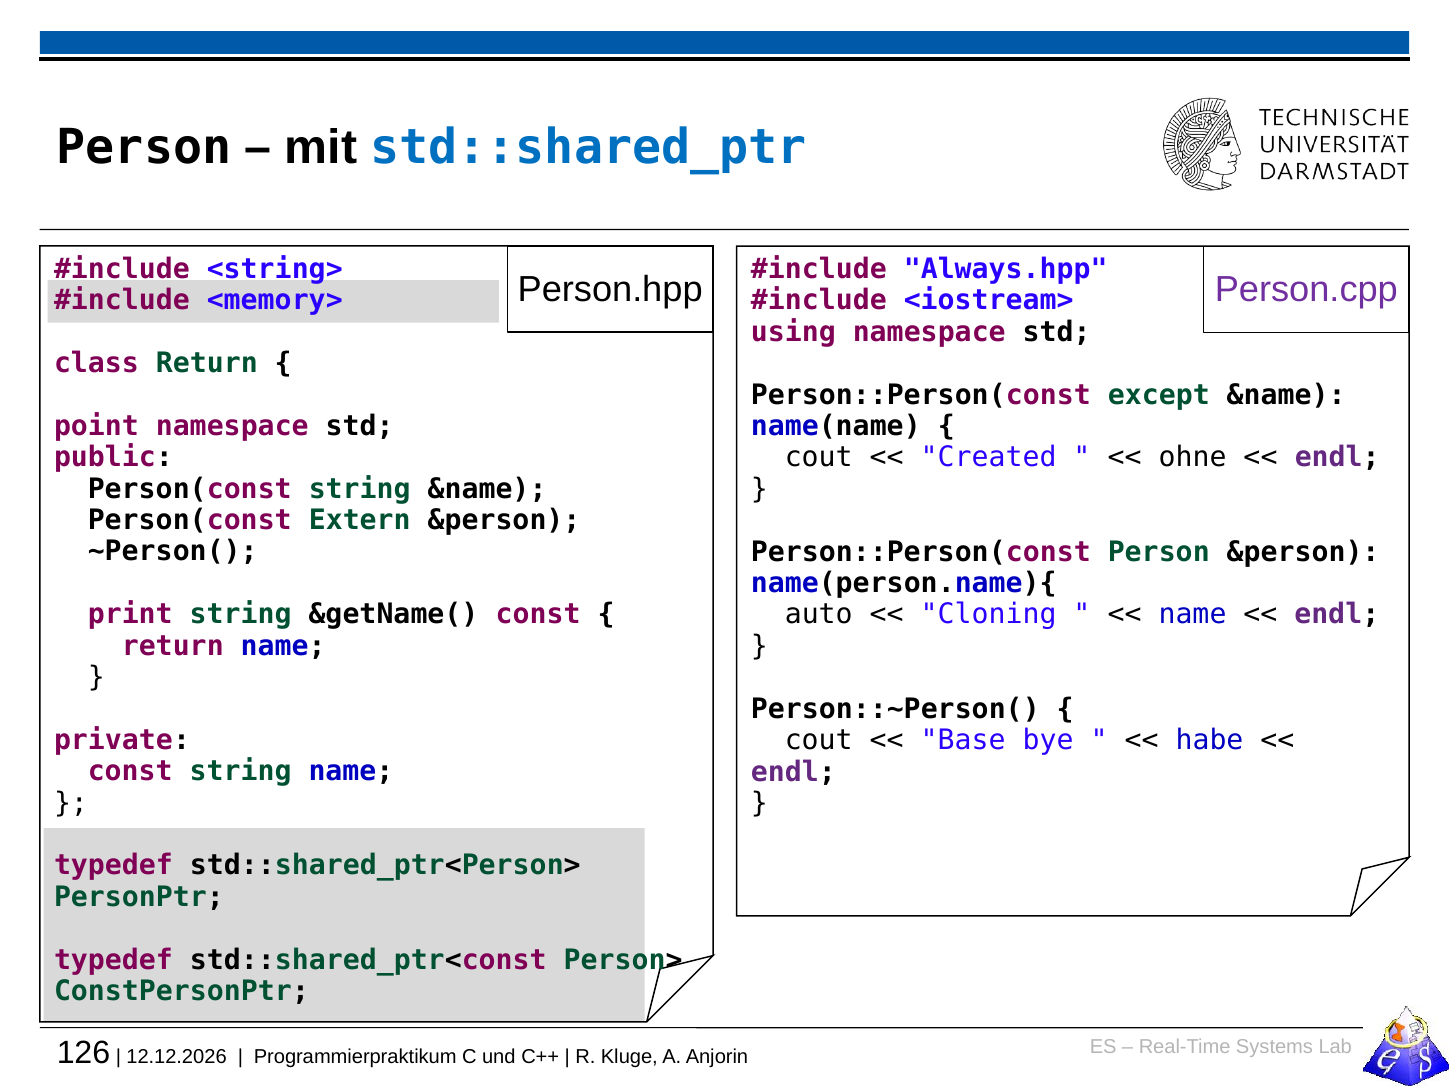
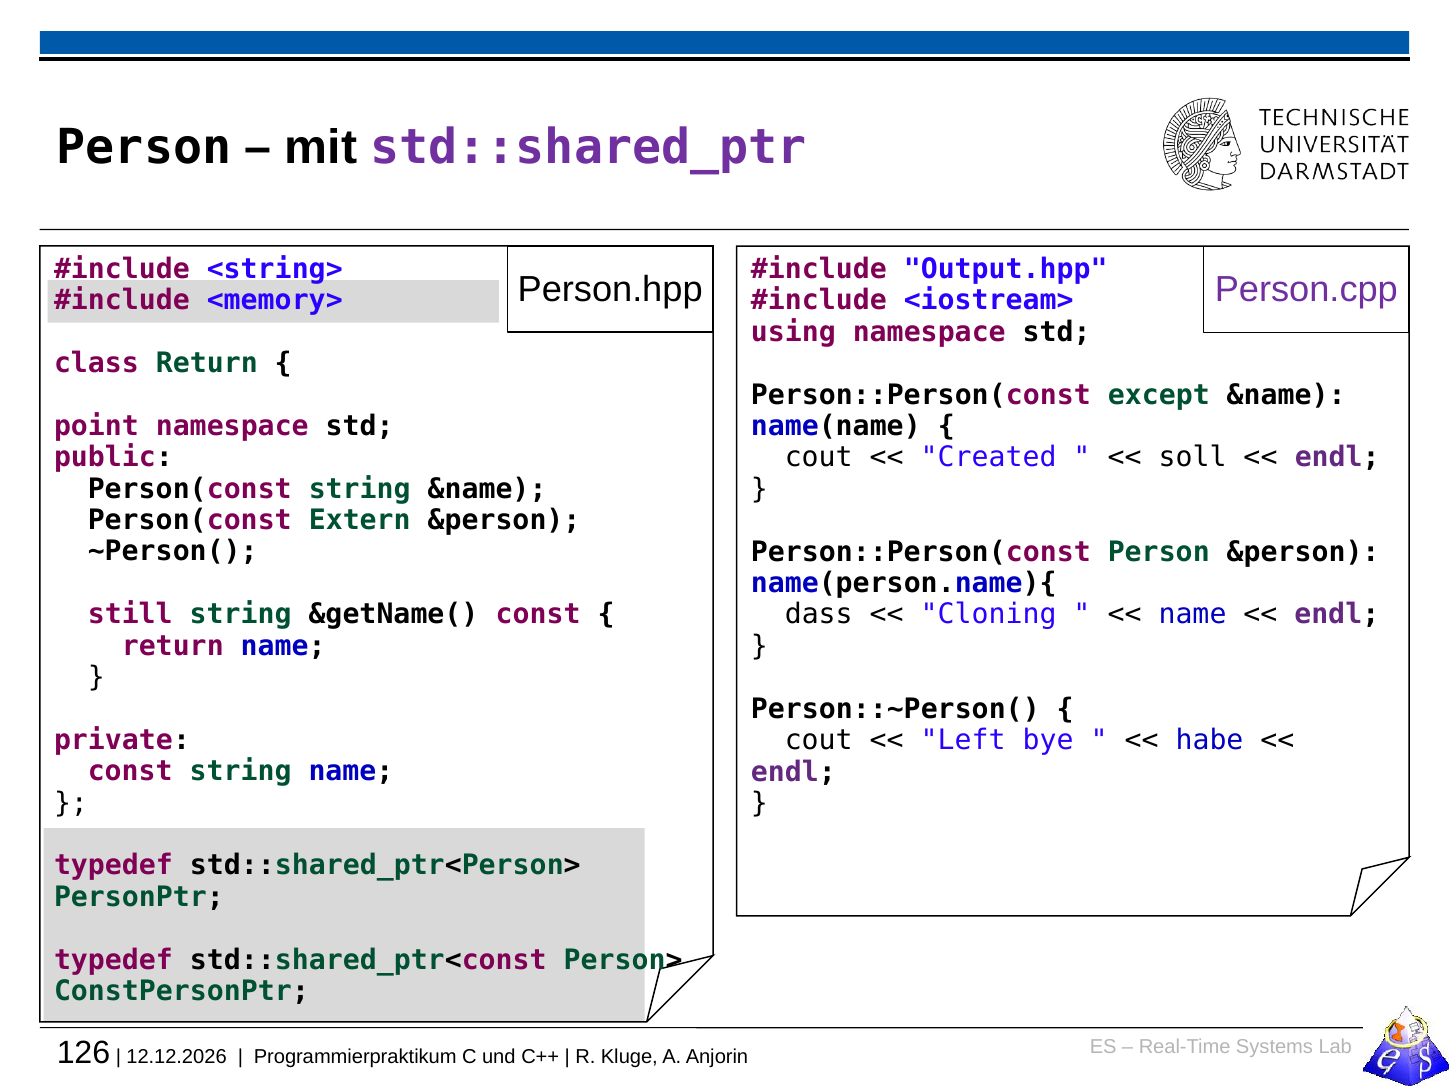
std::shared_ptr colour: blue -> purple (589, 147)
Always.hpp: Always.hpp -> Output.hpp (1006, 269)
ohne: ohne -> soll (1193, 458)
print: print -> still (130, 615)
auto: auto -> dass (819, 615)
Base: Base -> Left (963, 741)
